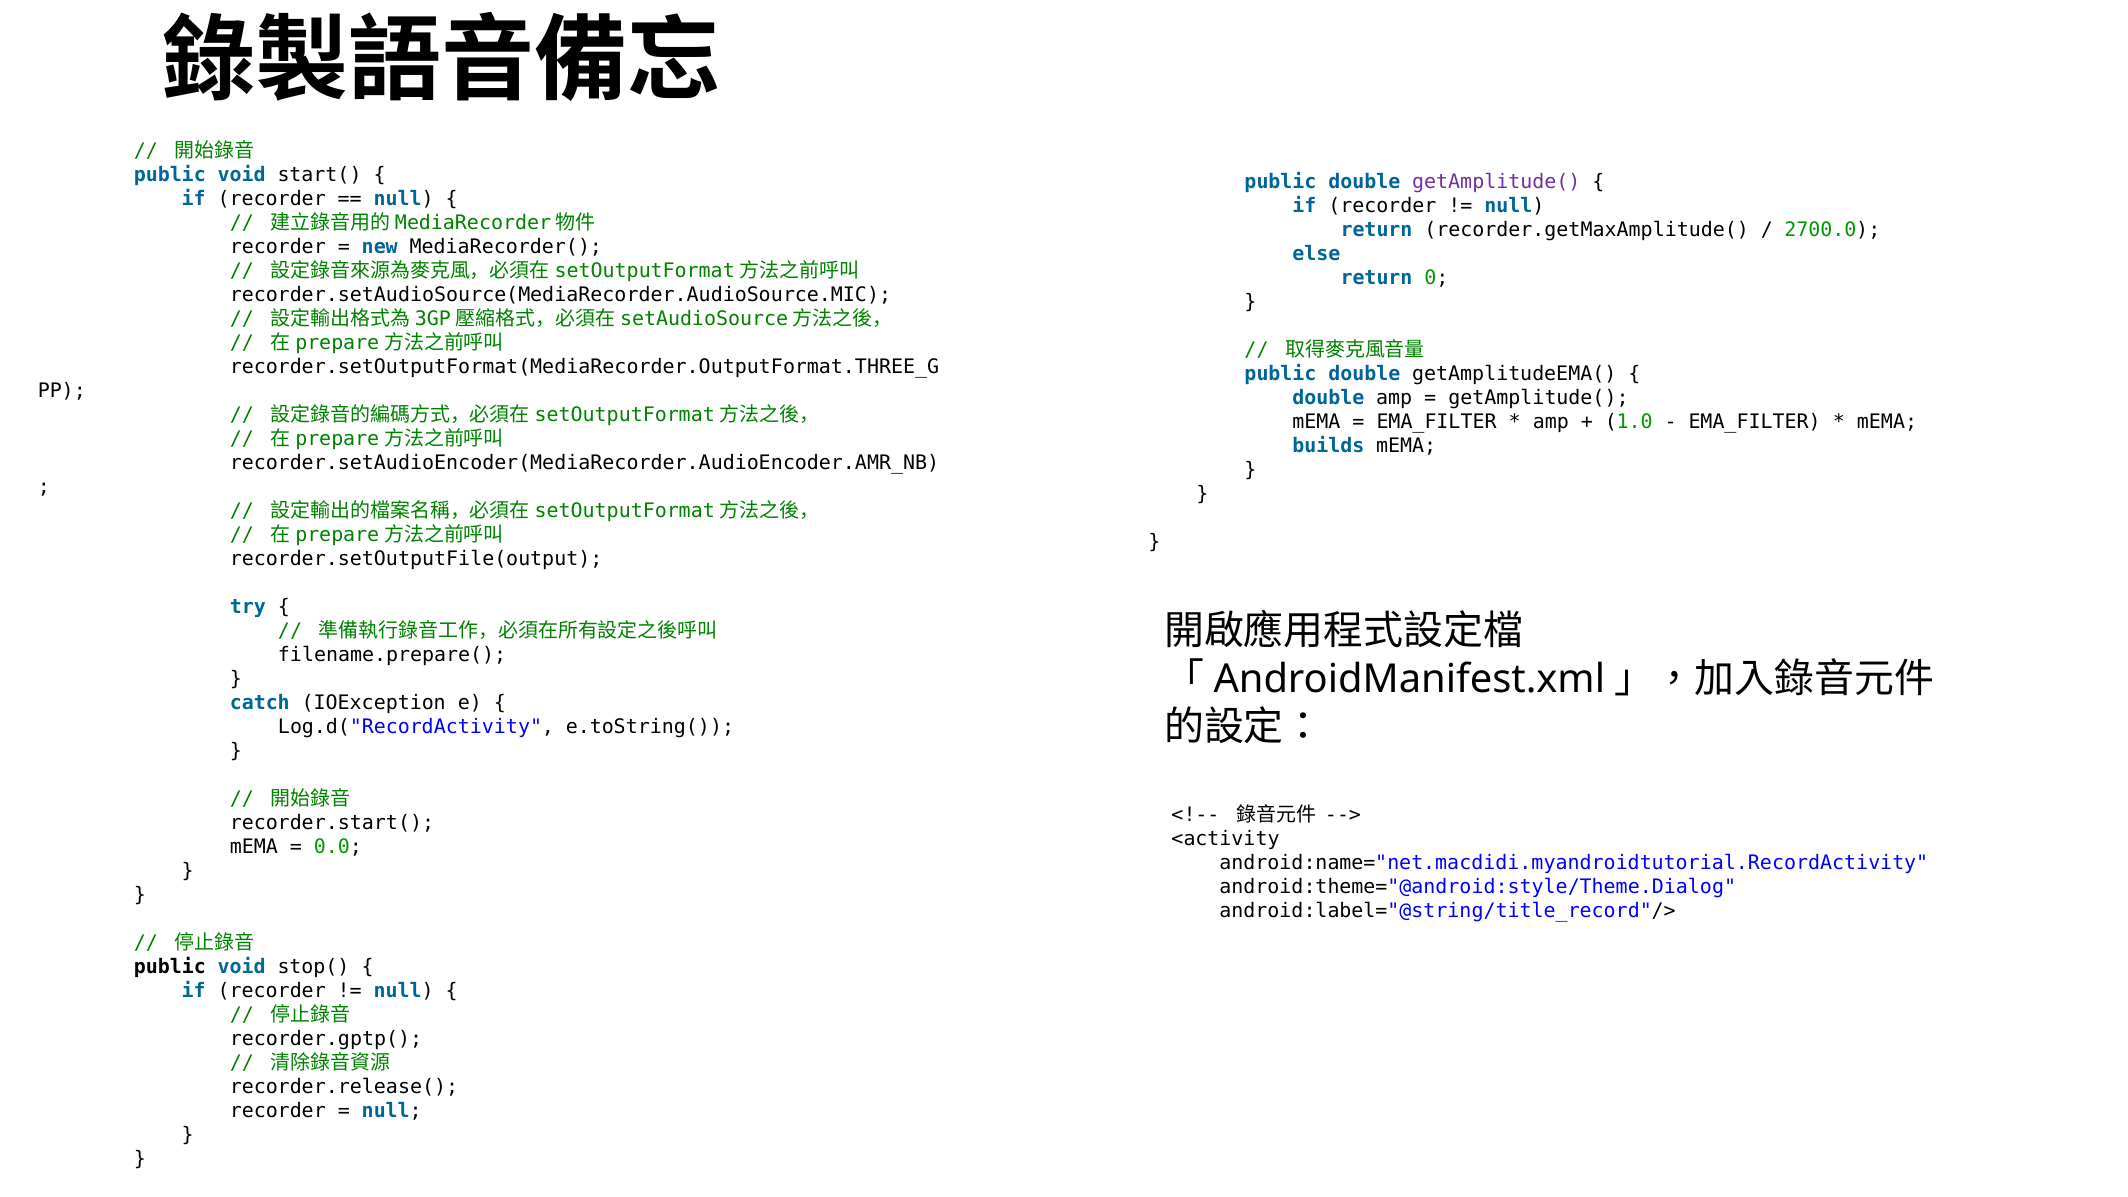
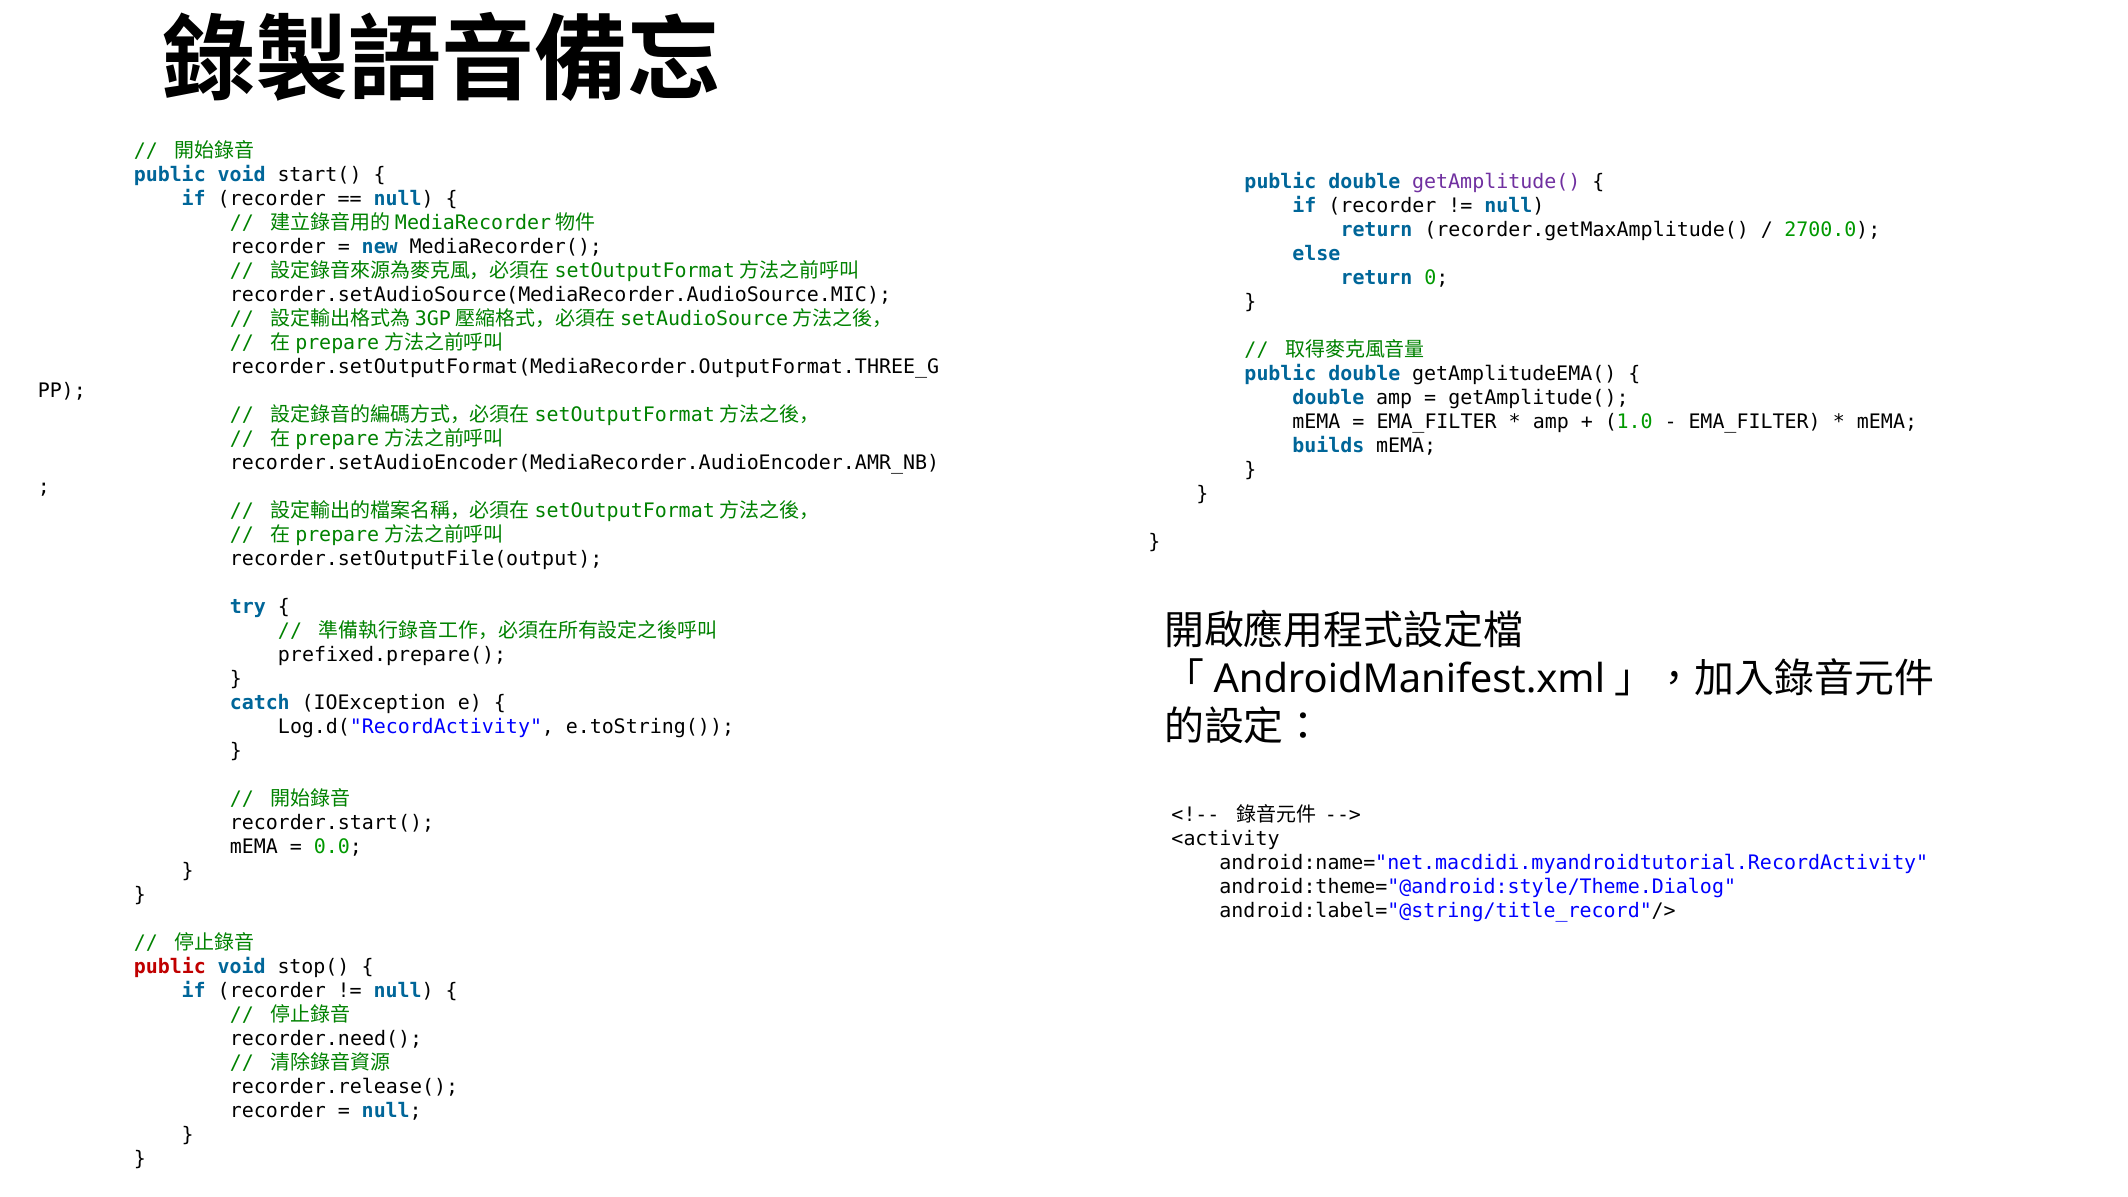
filename.prepare(: filename.prepare( -> prefixed.prepare( (392, 655)
public colour: black -> red (170, 967)
recorder.gptp(: recorder.gptp( -> recorder.need( (326, 1039)
